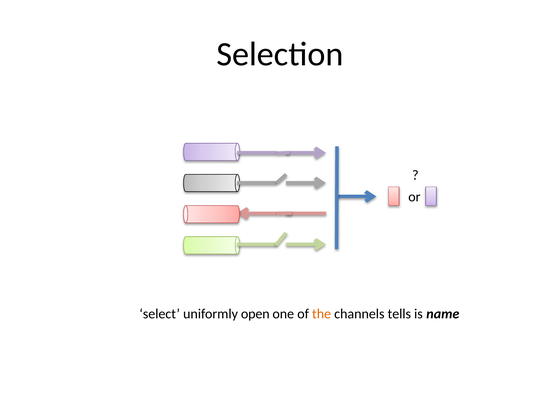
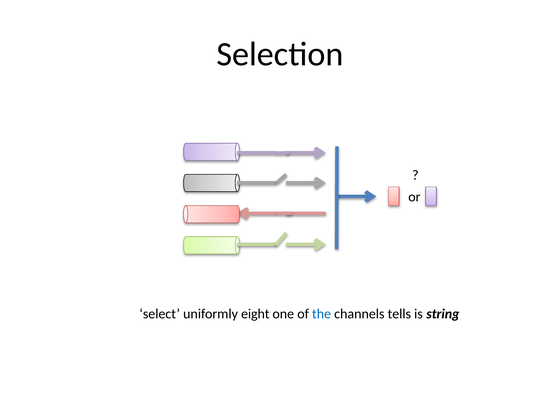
open: open -> eight (255, 314)
the colour: orange -> blue (322, 314)
name: name -> string (443, 314)
